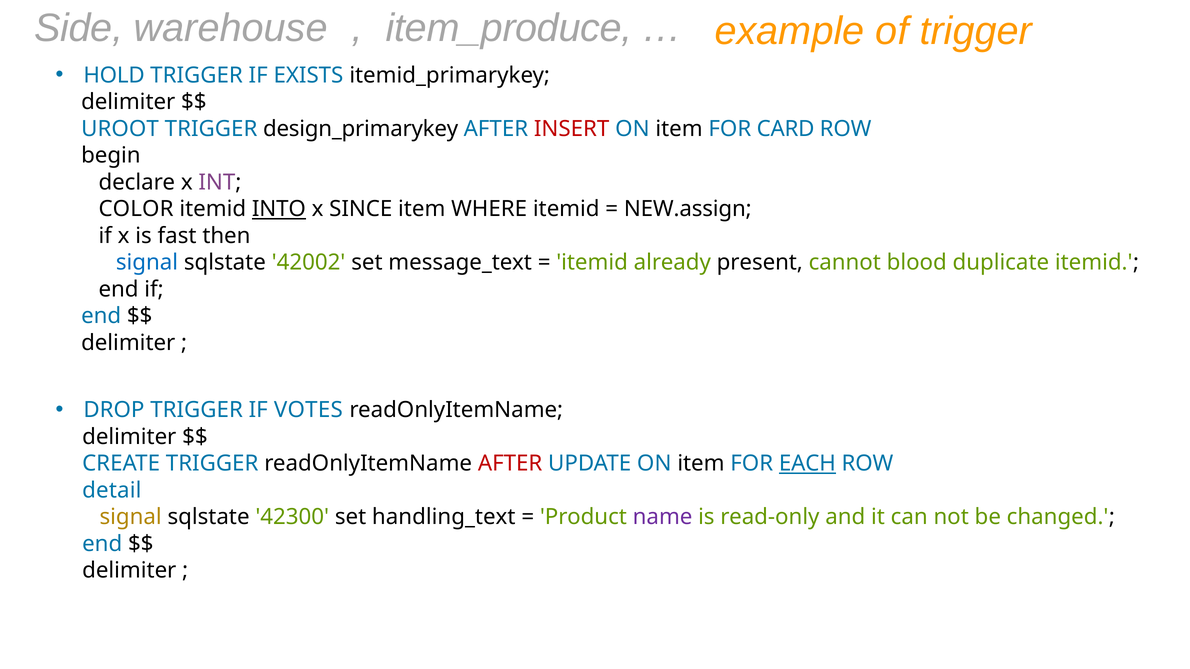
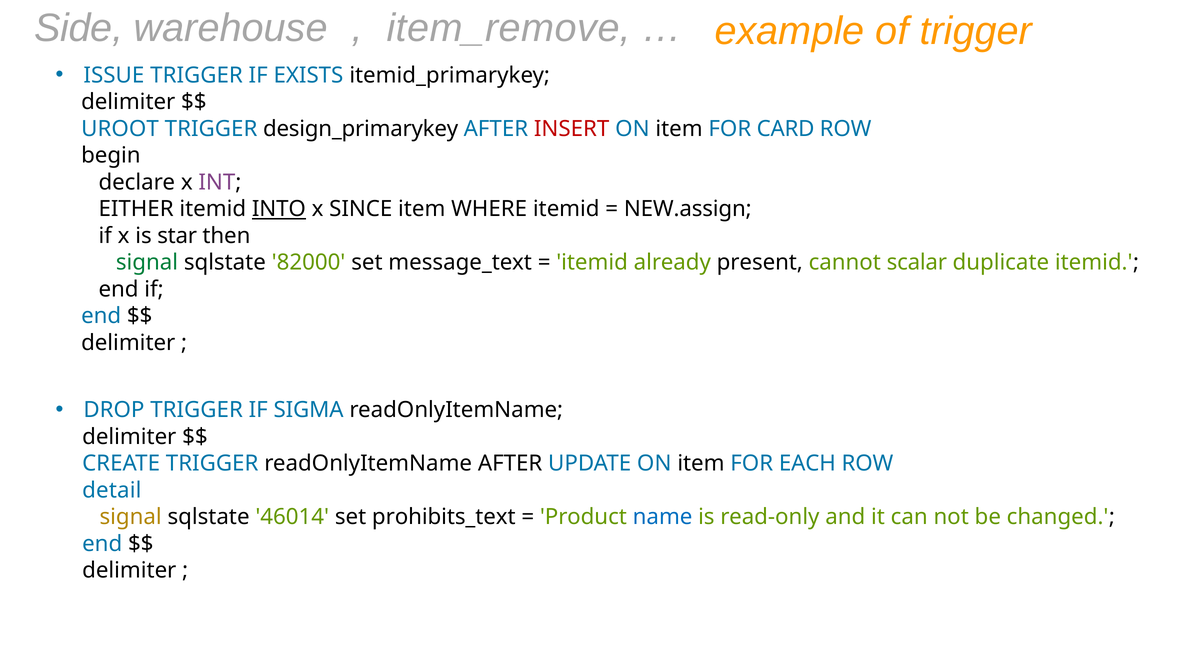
item_produce: item_produce -> item_remove (509, 28)
HOLD: HOLD -> ISSUE (114, 75)
COLOR: COLOR -> EITHER (136, 209)
fast: fast -> star (177, 236)
signal colour: blue -> green (147, 263)
42002: 42002 -> 82000 (309, 263)
blood: blood -> scalar (917, 263)
VOTES: VOTES -> SIGMA (309, 410)
AFTER colour: red -> black (510, 464)
EACH underline: present -> none (807, 464)
42300: 42300 -> 46014 (292, 517)
handling_text: handling_text -> prohibits_text (444, 517)
name colour: purple -> blue (663, 517)
